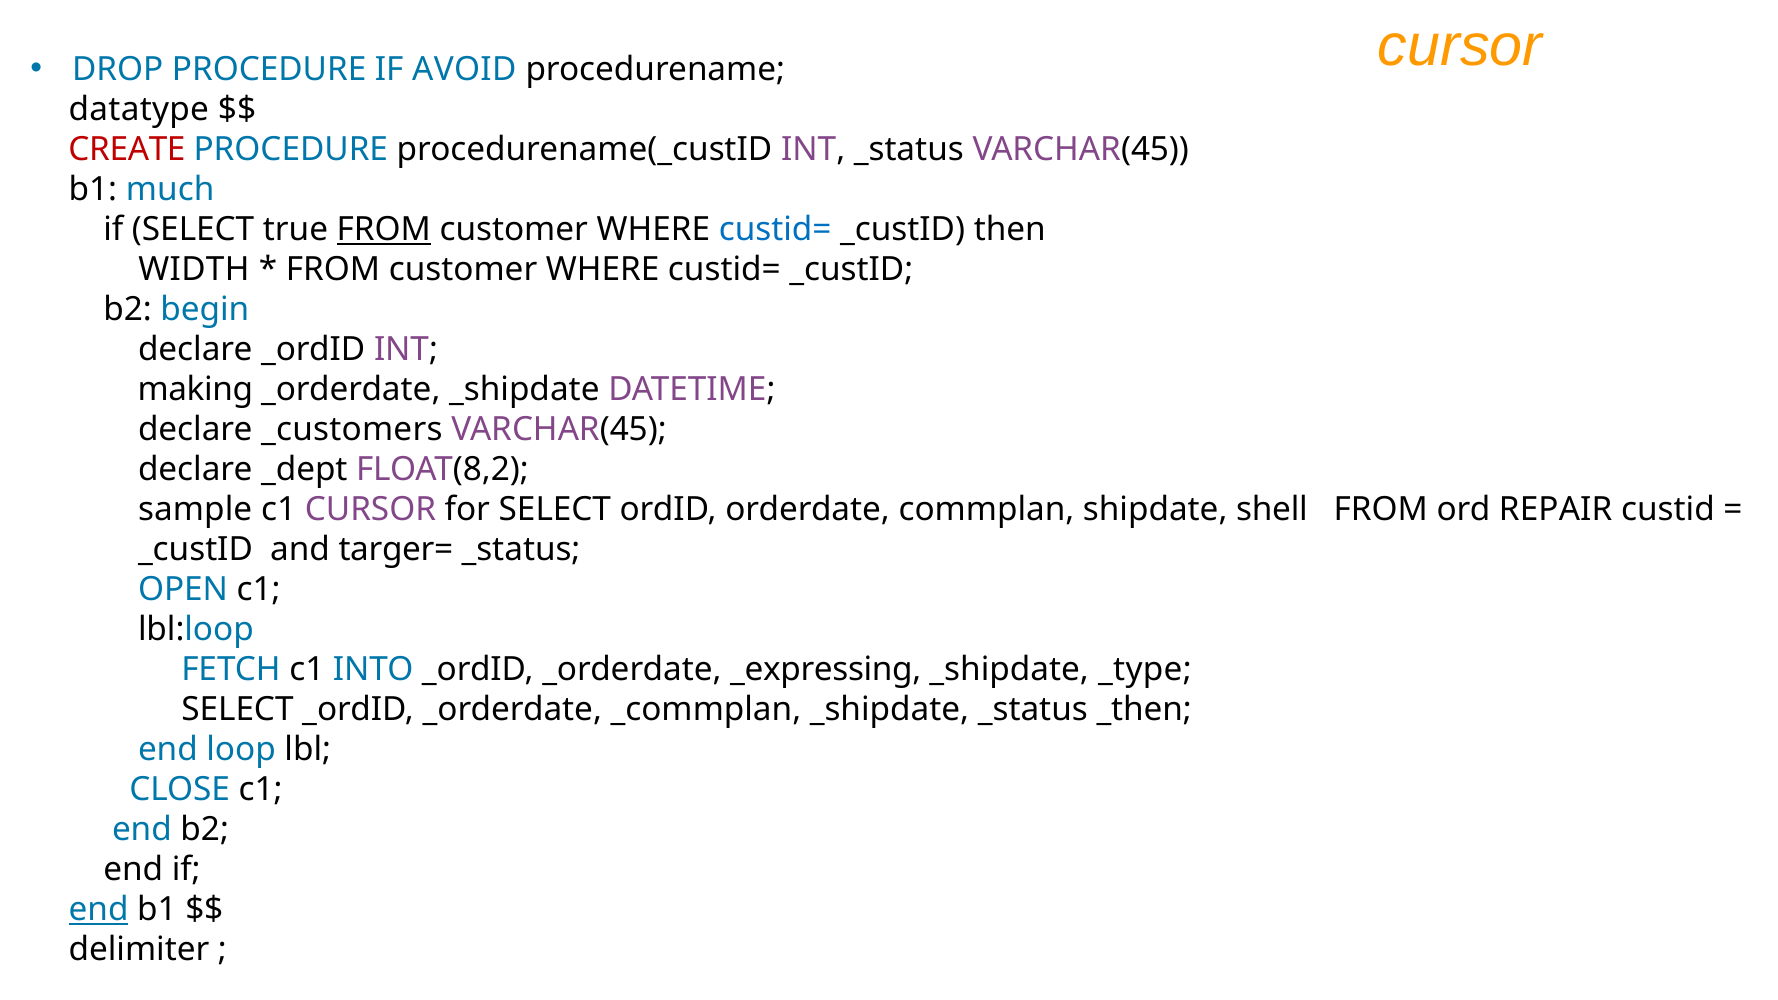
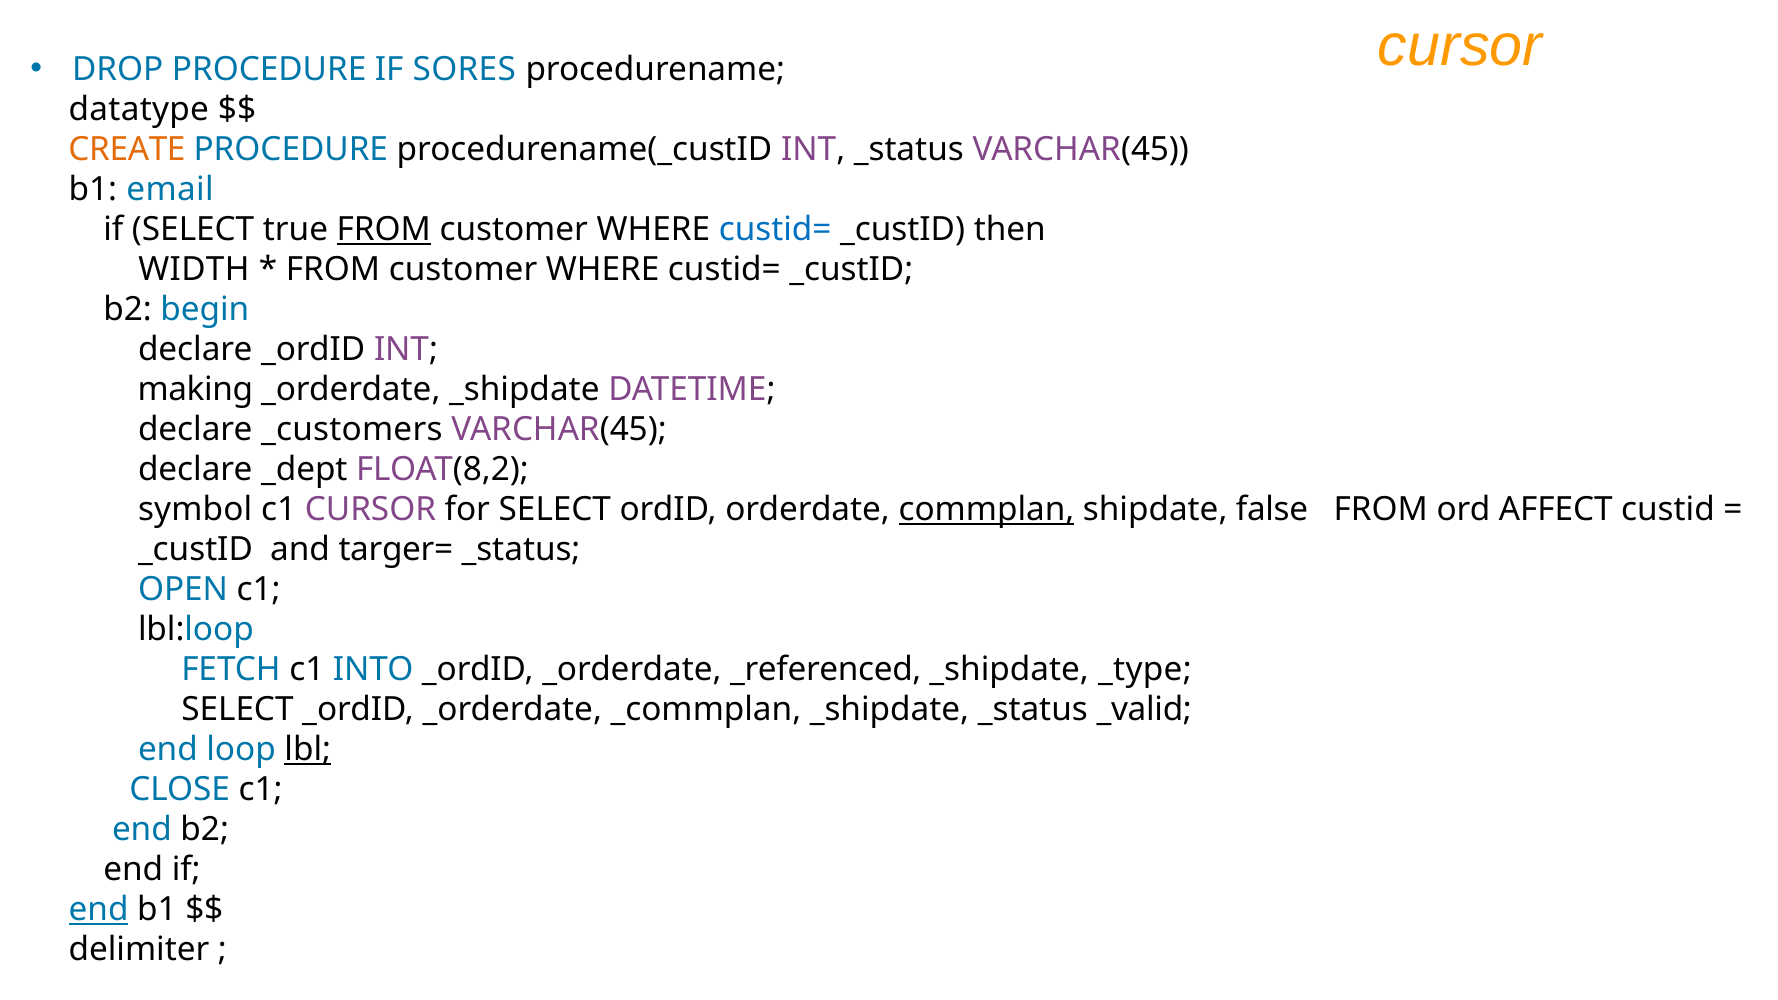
AVOID: AVOID -> SORES (464, 69)
CREATE colour: red -> orange (127, 149)
much: much -> email (170, 189)
sample: sample -> symbol (195, 509)
commplan underline: none -> present (986, 509)
shell: shell -> false (1272, 509)
REPAIR: REPAIR -> AFFECT (1556, 509)
_expressing: _expressing -> _referenced (826, 669)
_then: _then -> _valid (1144, 709)
lbl underline: none -> present (308, 749)
